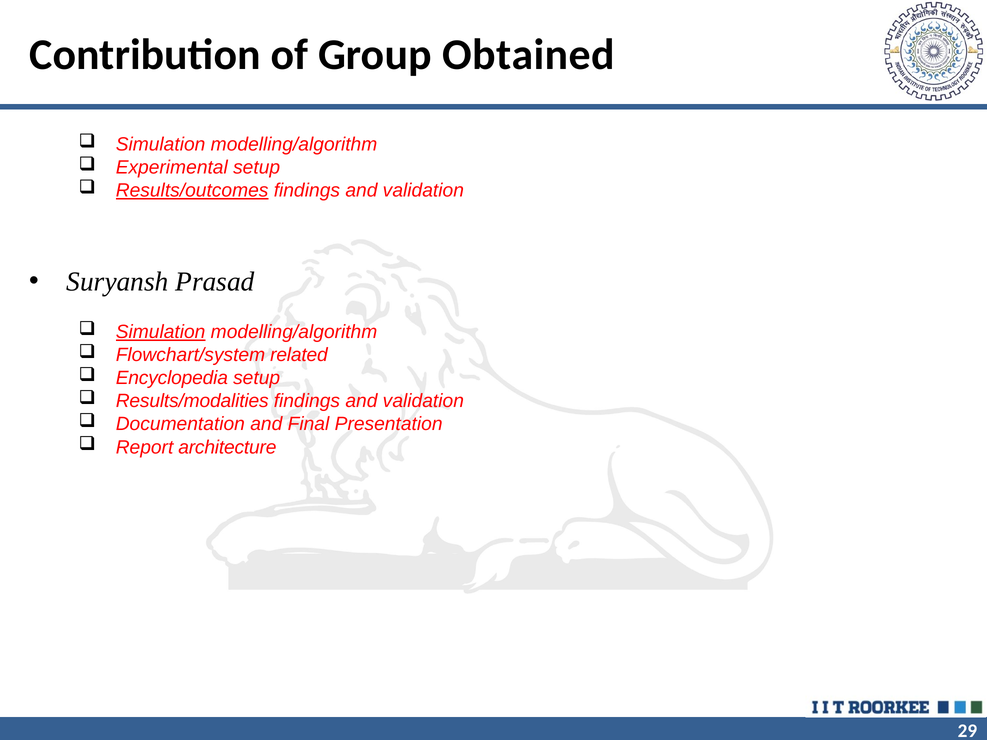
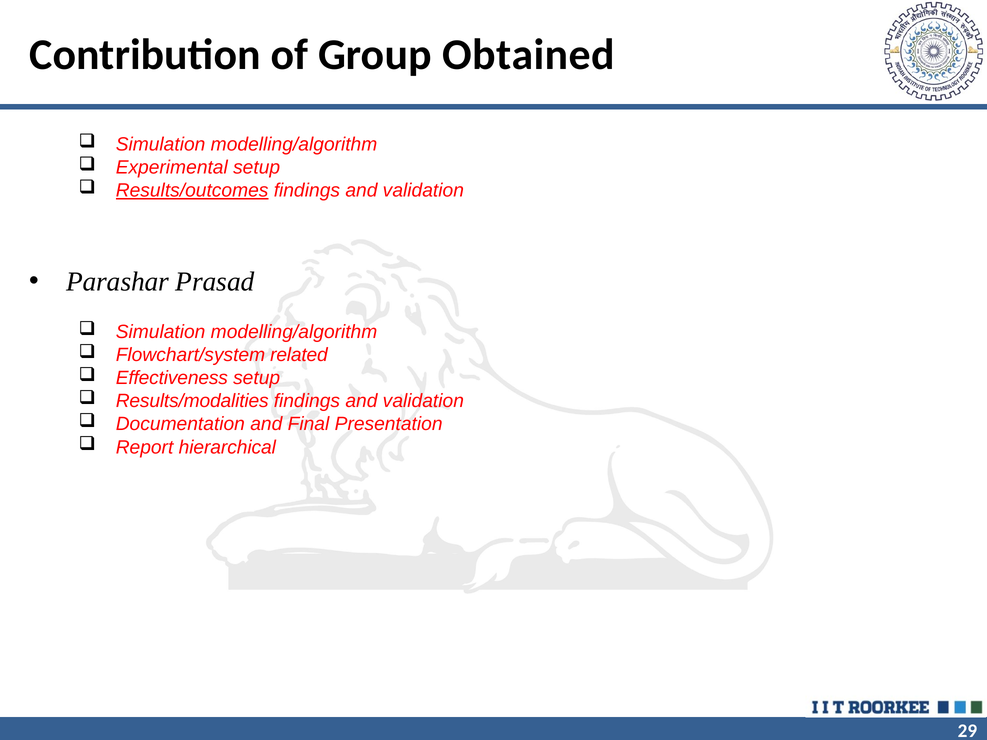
Suryansh: Suryansh -> Parashar (118, 282)
Simulation underline: present -> none (161, 332)
Encyclopedia: Encyclopedia -> Effectiveness (172, 378)
architecture: architecture -> hierarchical (227, 447)
